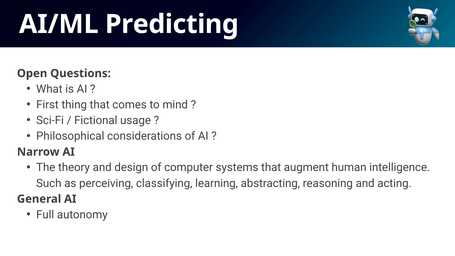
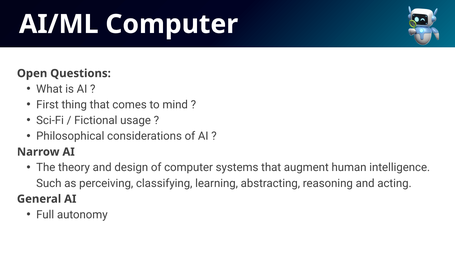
AI/ML Predicting: Predicting -> Computer (172, 24)
